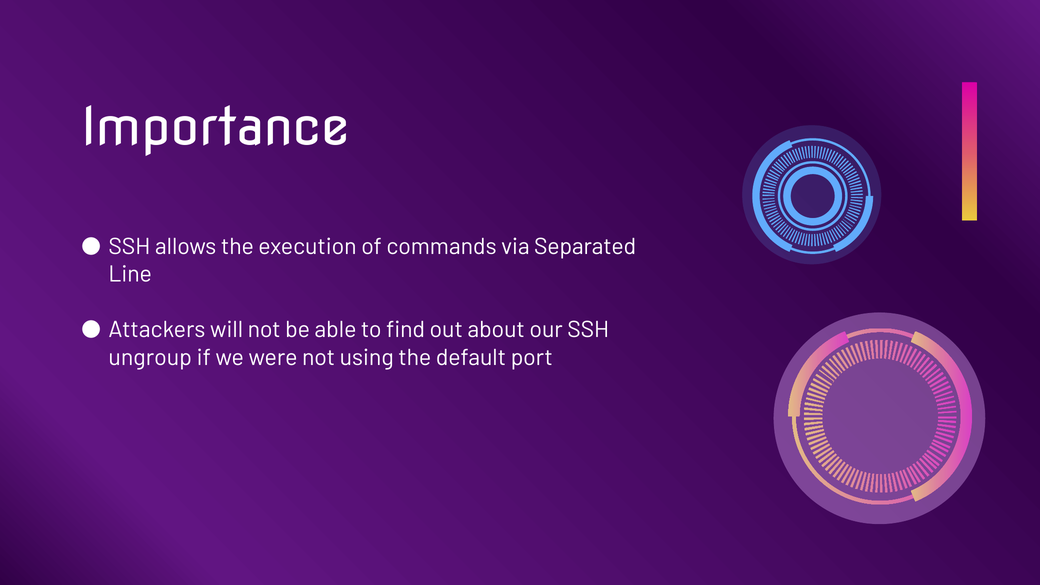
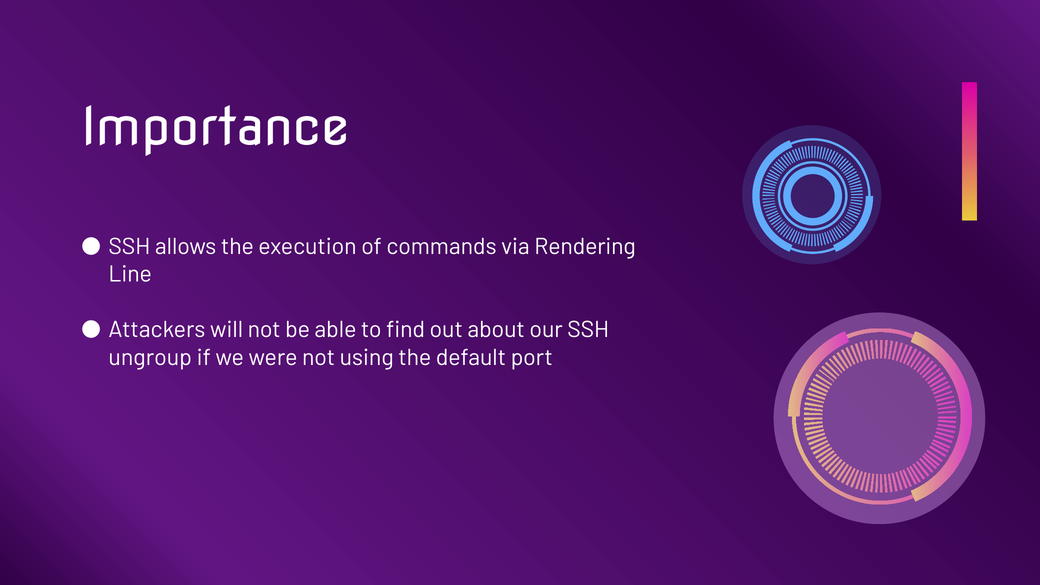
Separated: Separated -> Rendering (585, 247)
